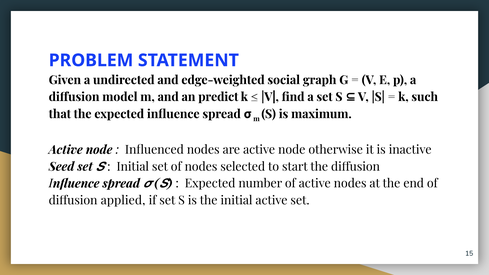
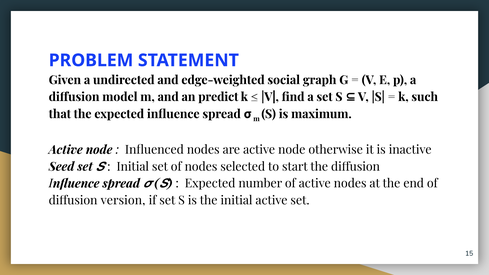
applied: applied -> version (123, 200)
